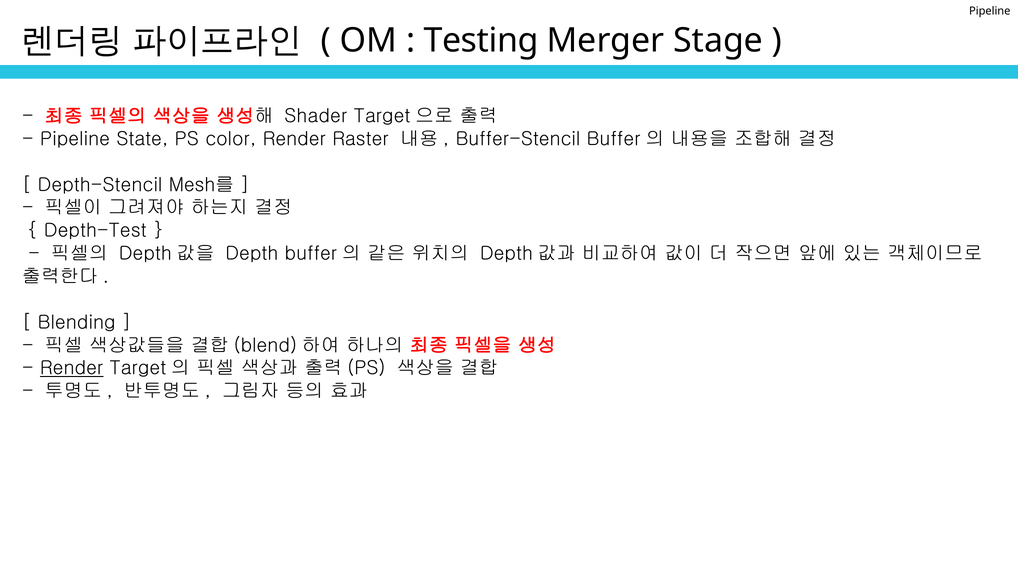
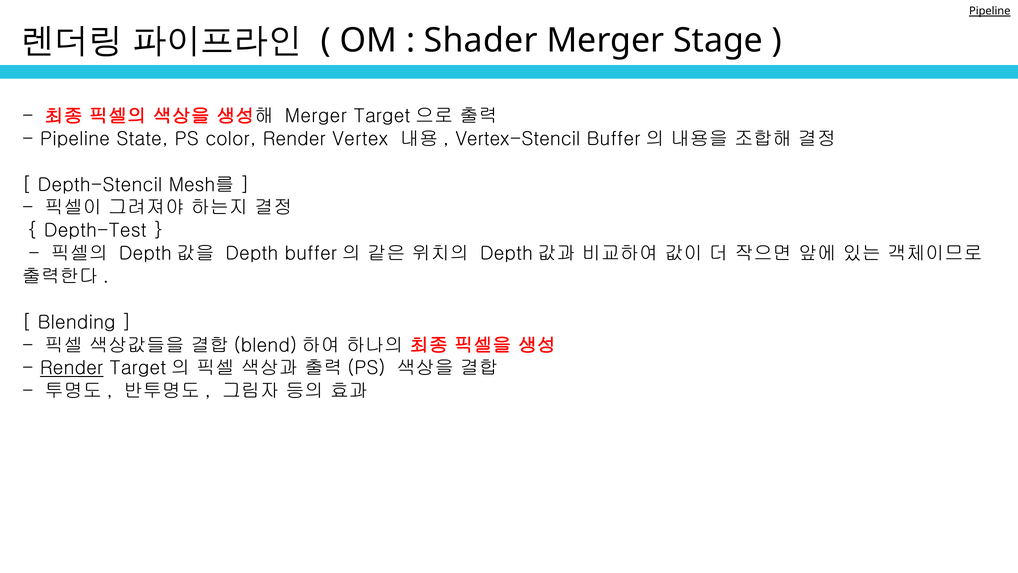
Pipeline underline: none -> present (990, 11)
Testing: Testing -> Shader (481, 41)
Shader: Shader -> Merger (316, 116)
Raster: Raster -> Vertex (360, 139)
Buffer-Stencil: Buffer-Stencil -> Vertex-Stencil (518, 139)
